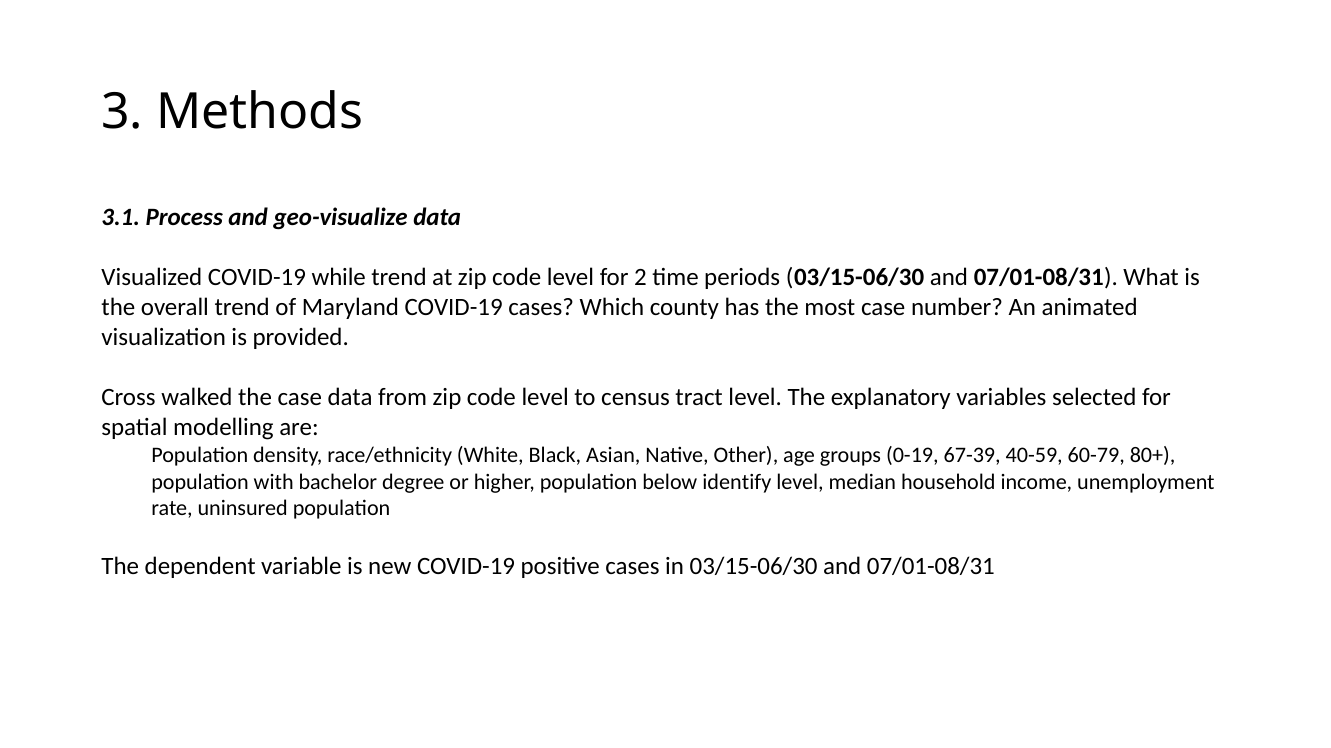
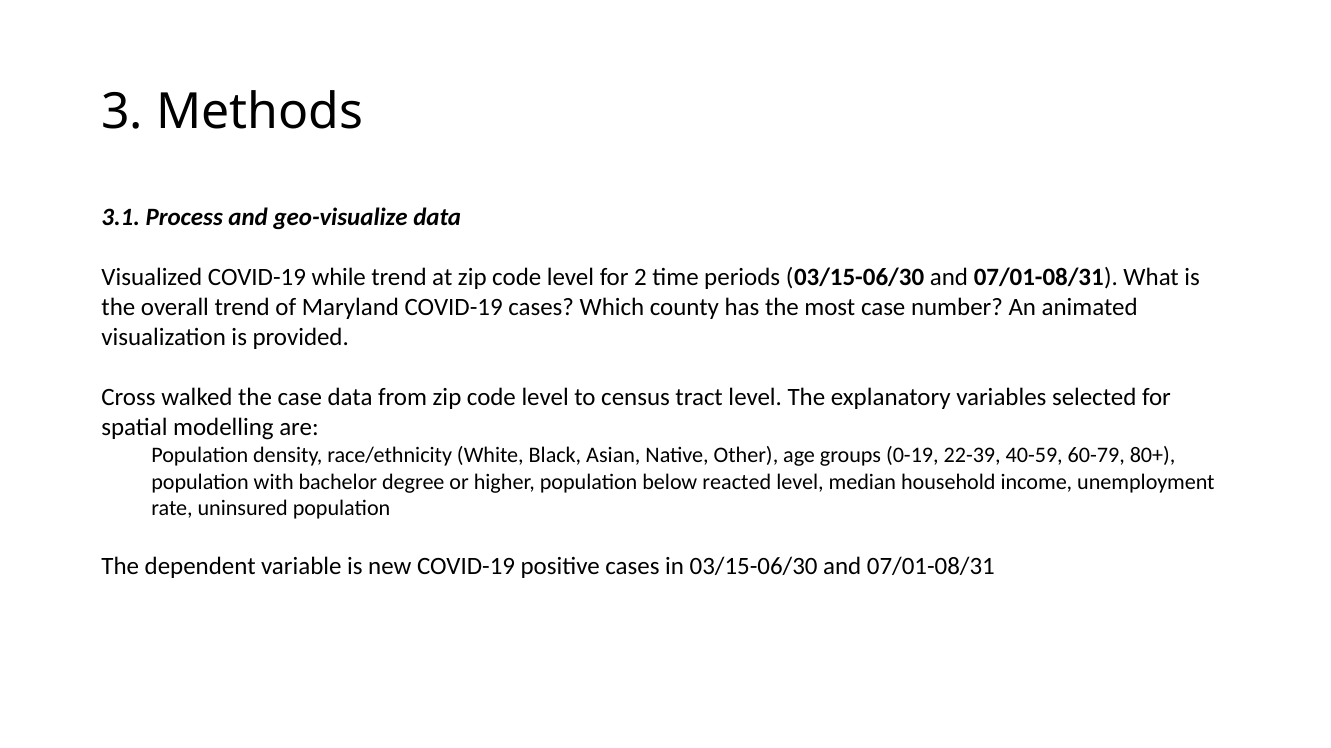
67-39: 67-39 -> 22-39 (972, 456)
identify: identify -> reacted (737, 482)
